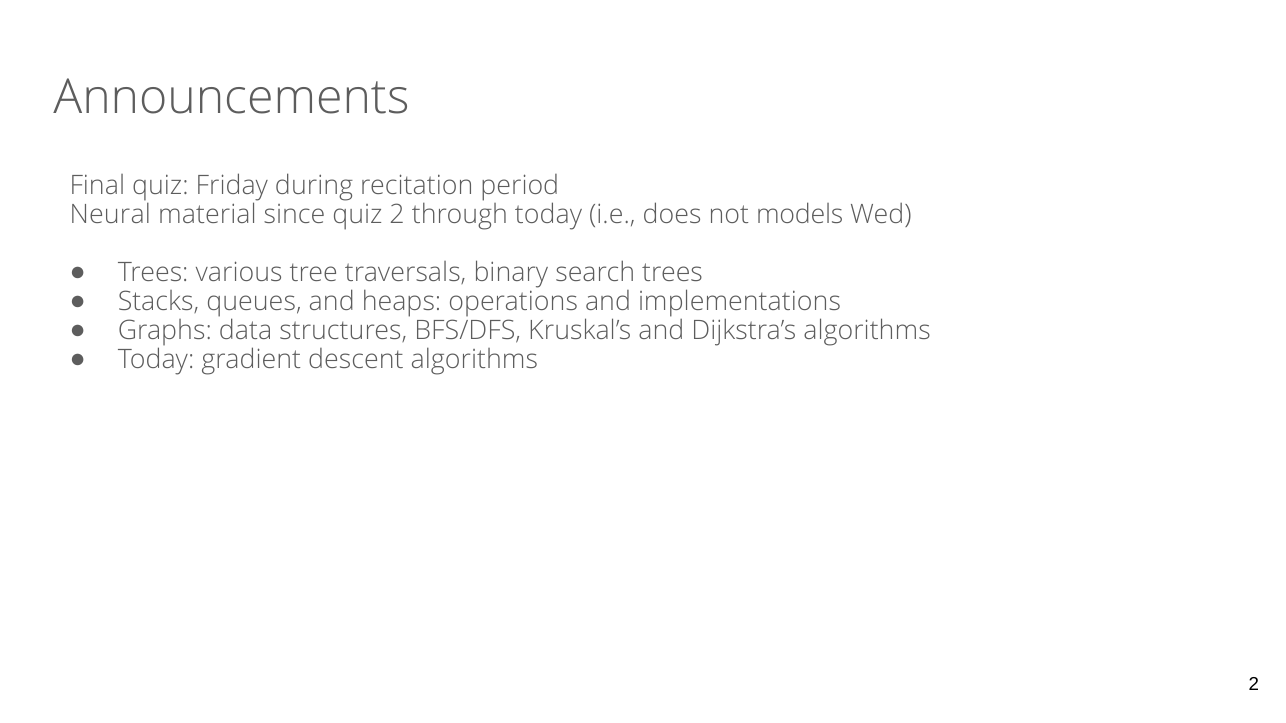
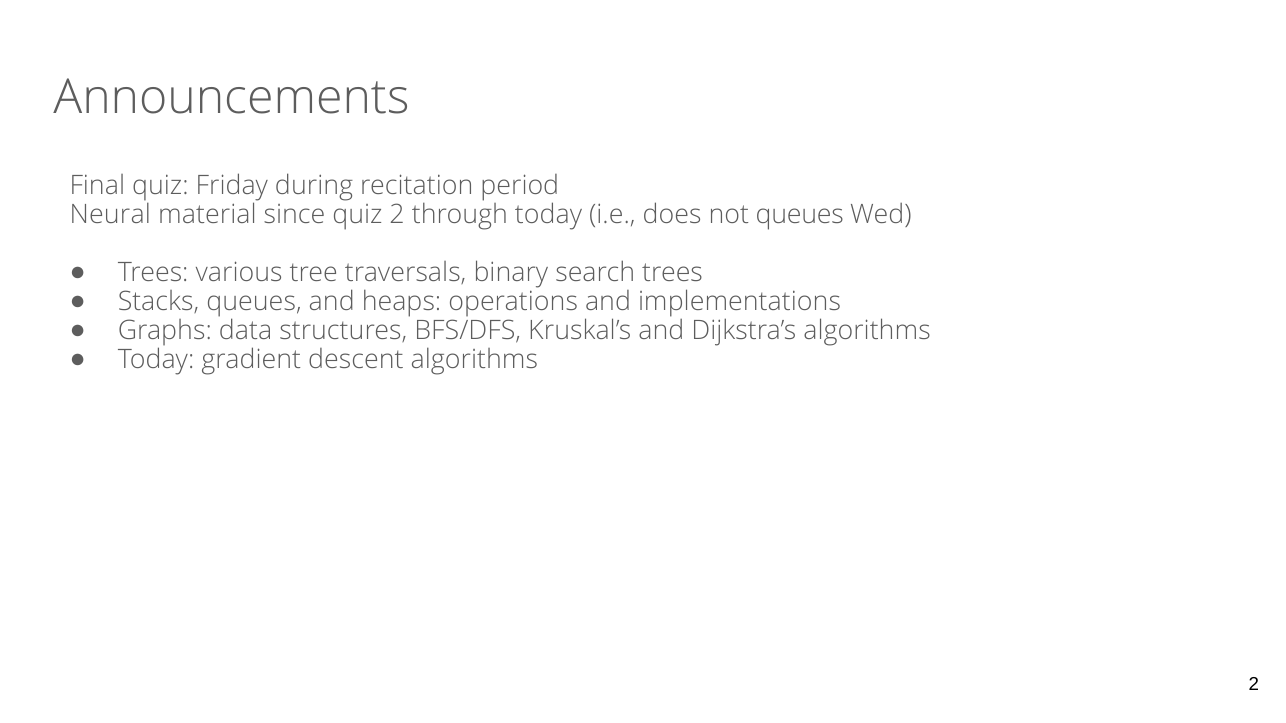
not models: models -> queues (800, 215)
